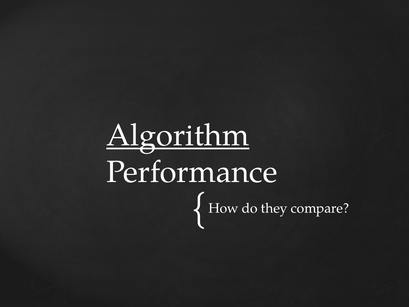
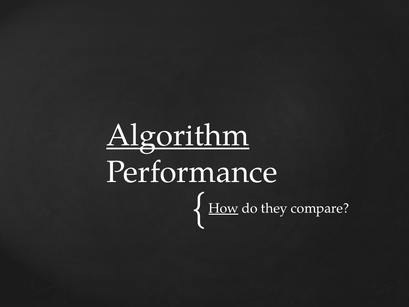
How underline: none -> present (224, 208)
